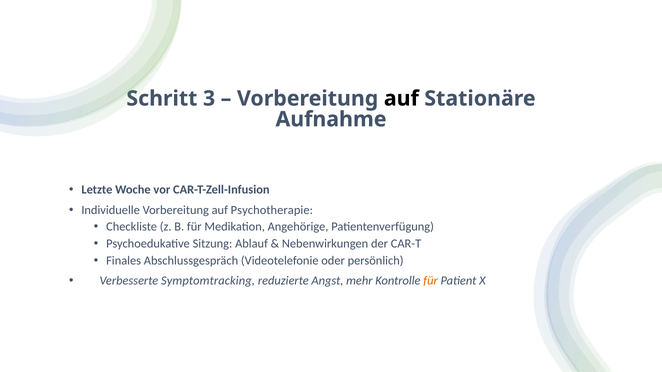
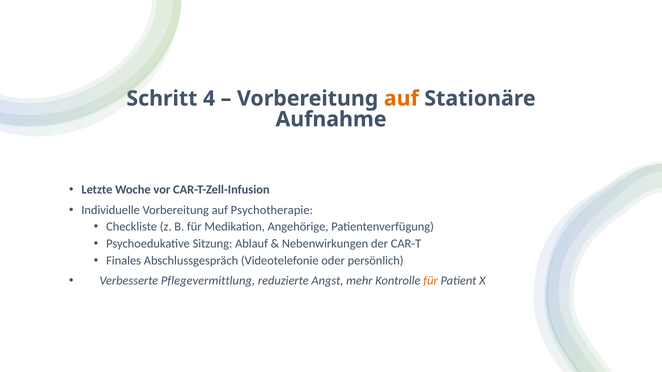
3: 3 -> 4 (209, 99)
auf colour: black -> orange (401, 99)
Symptomtracking: Symptomtracking -> Pflegevermittlung (208, 281)
